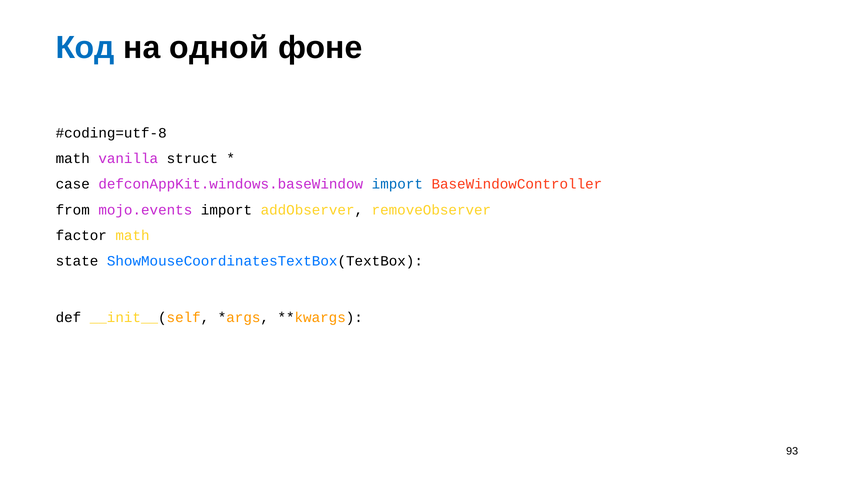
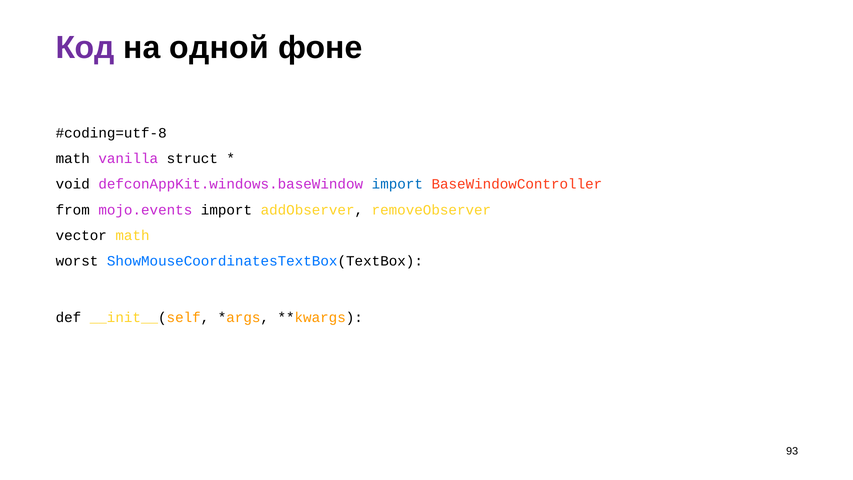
Код colour: blue -> purple (85, 48)
case: case -> void (73, 184)
factor: factor -> vector (81, 235)
state: state -> worst (77, 261)
